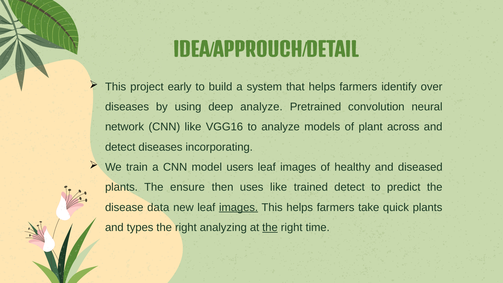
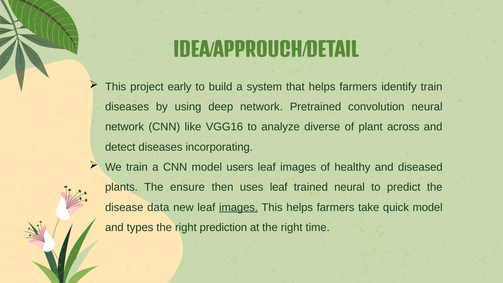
identify over: over -> train (432, 87)
deep analyze: analyze -> network (261, 107)
models: models -> diverse (322, 127)
uses like: like -> leaf (279, 187)
trained detect: detect -> neural (350, 187)
quick plants: plants -> model (428, 207)
analyzing: analyzing -> prediction (223, 227)
the underline: present -> none (270, 227)
